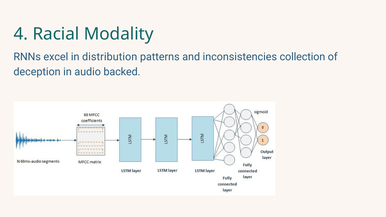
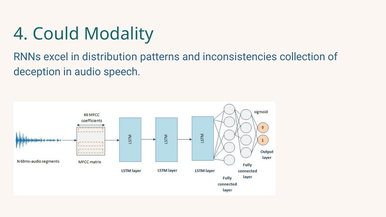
Racial: Racial -> Could (56, 34)
backed: backed -> speech (122, 72)
